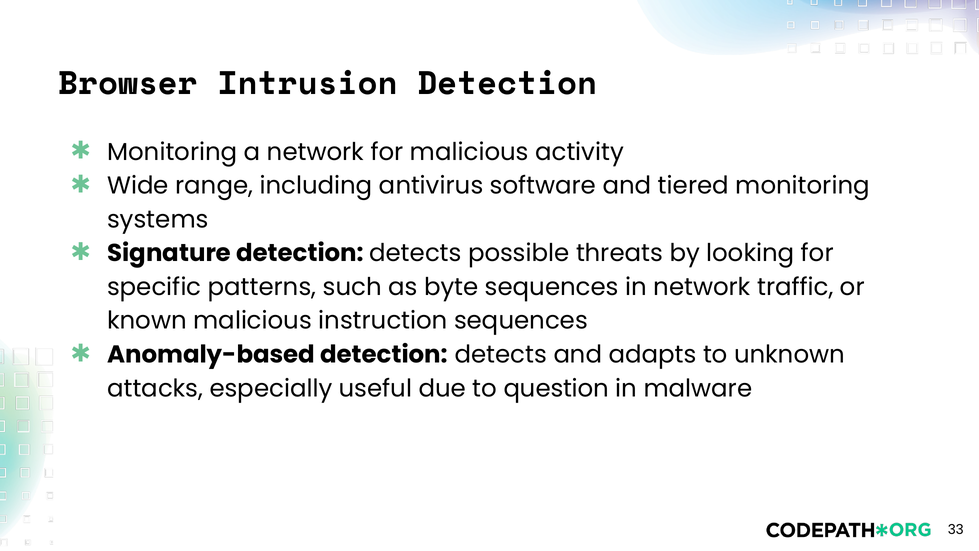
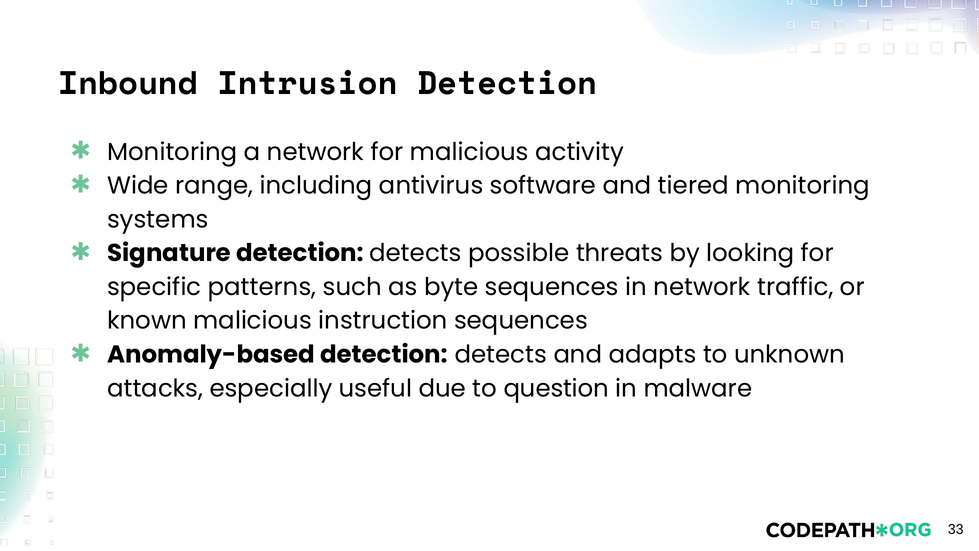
Browser: Browser -> Inbound (128, 83)
